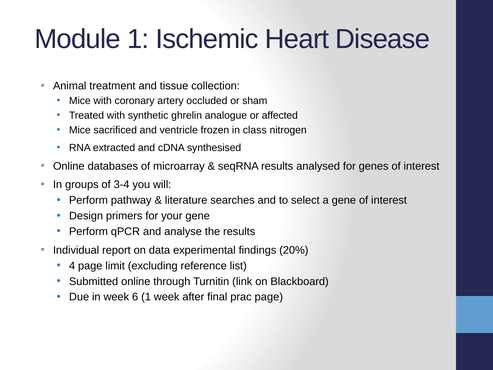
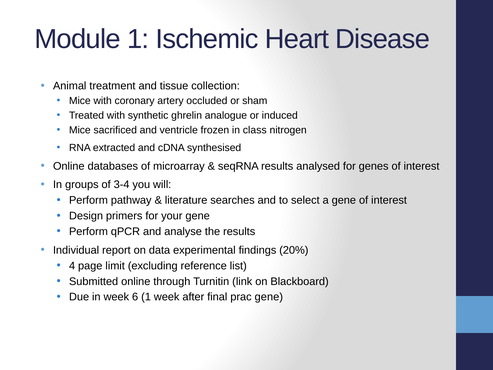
affected: affected -> induced (280, 115)
prac page: page -> gene (269, 297)
